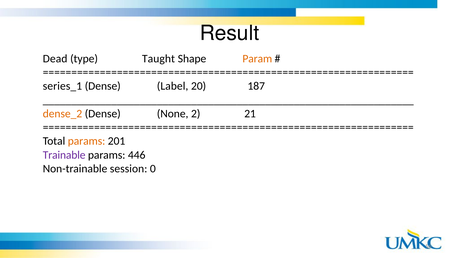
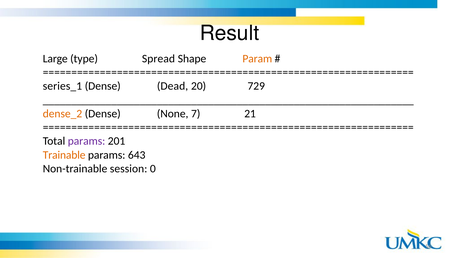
Dead: Dead -> Large (55, 59)
Taught: Taught -> Spread (158, 59)
Label: Label -> Dead (173, 86)
187: 187 -> 729 (256, 86)
2: 2 -> 7 (196, 114)
params colour: orange -> purple (87, 141)
Trainable colour: purple -> orange (64, 155)
446: 446 -> 643 (137, 155)
